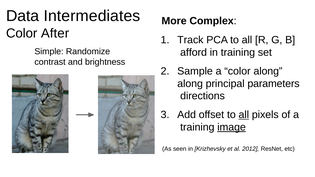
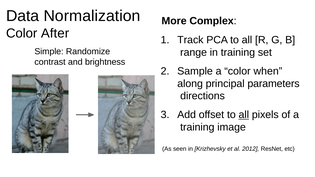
Intermediates: Intermediates -> Normalization (92, 16)
afford: afford -> range (194, 52)
color along: along -> when (268, 71)
image underline: present -> none (232, 127)
